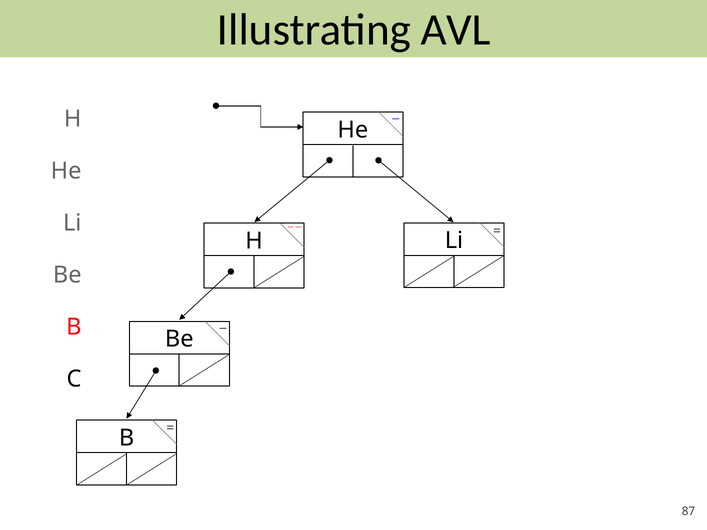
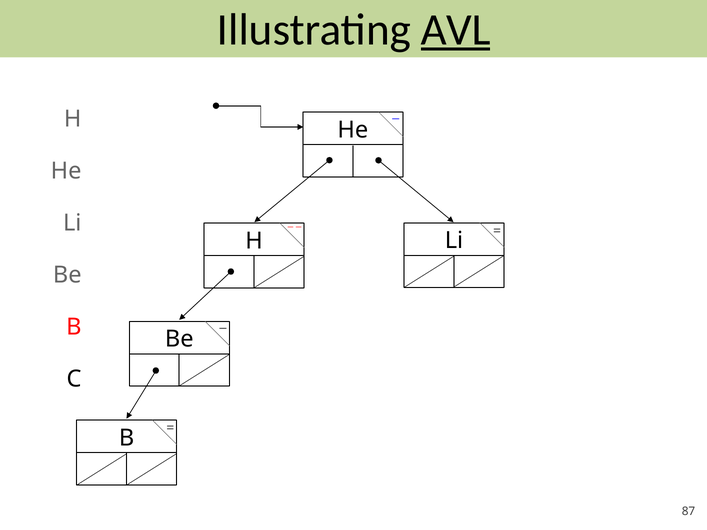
AVL underline: none -> present (456, 30)
